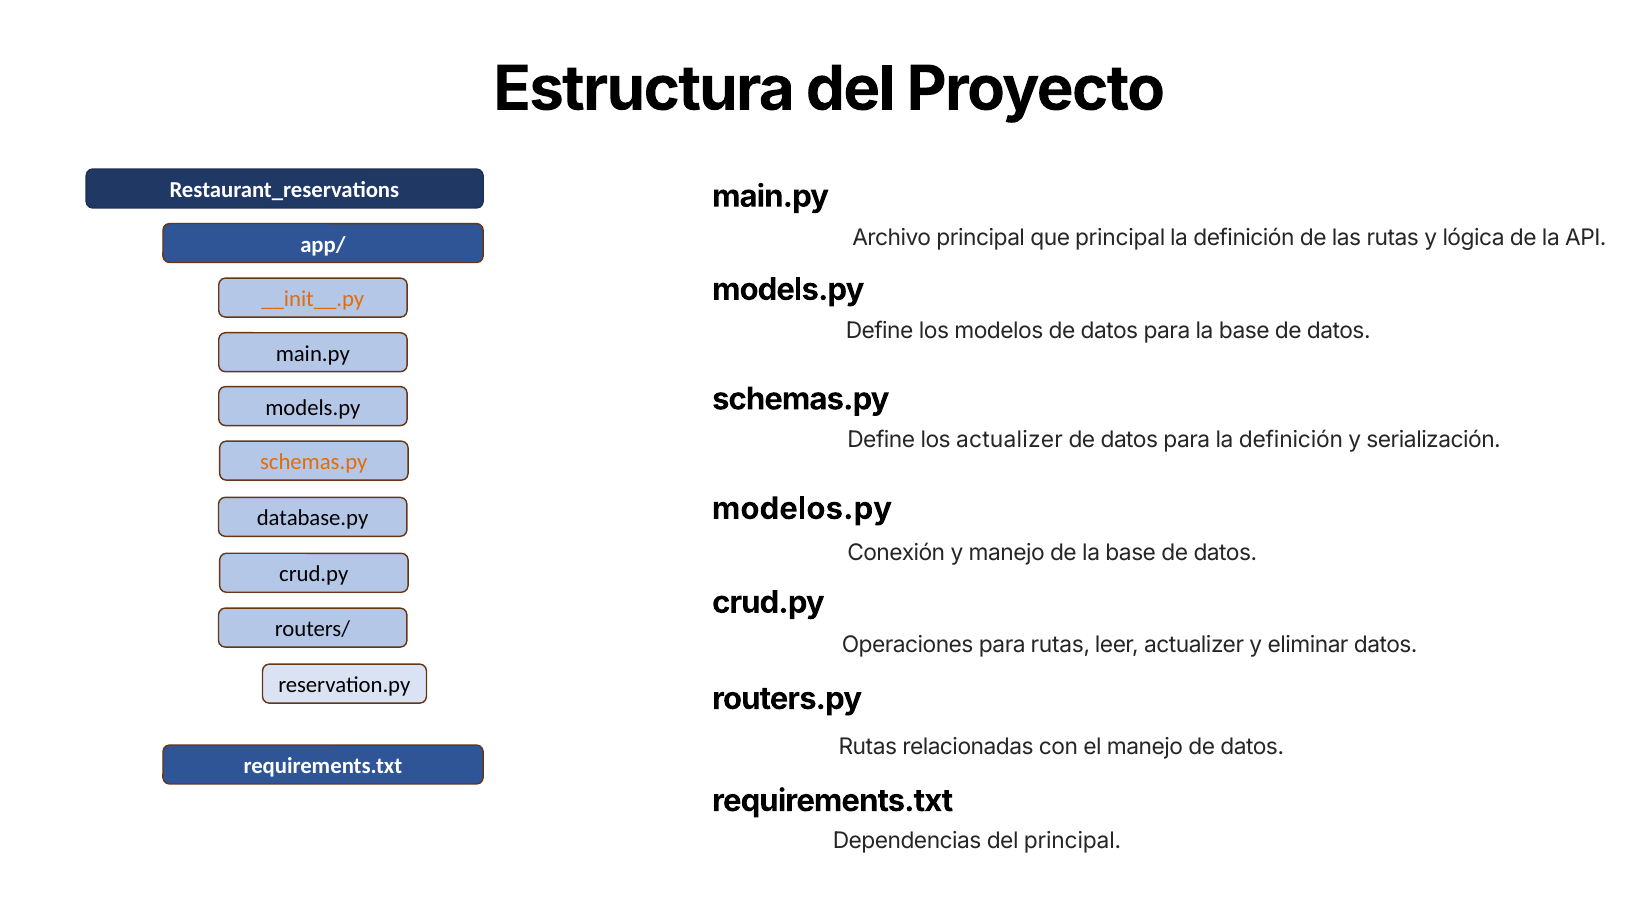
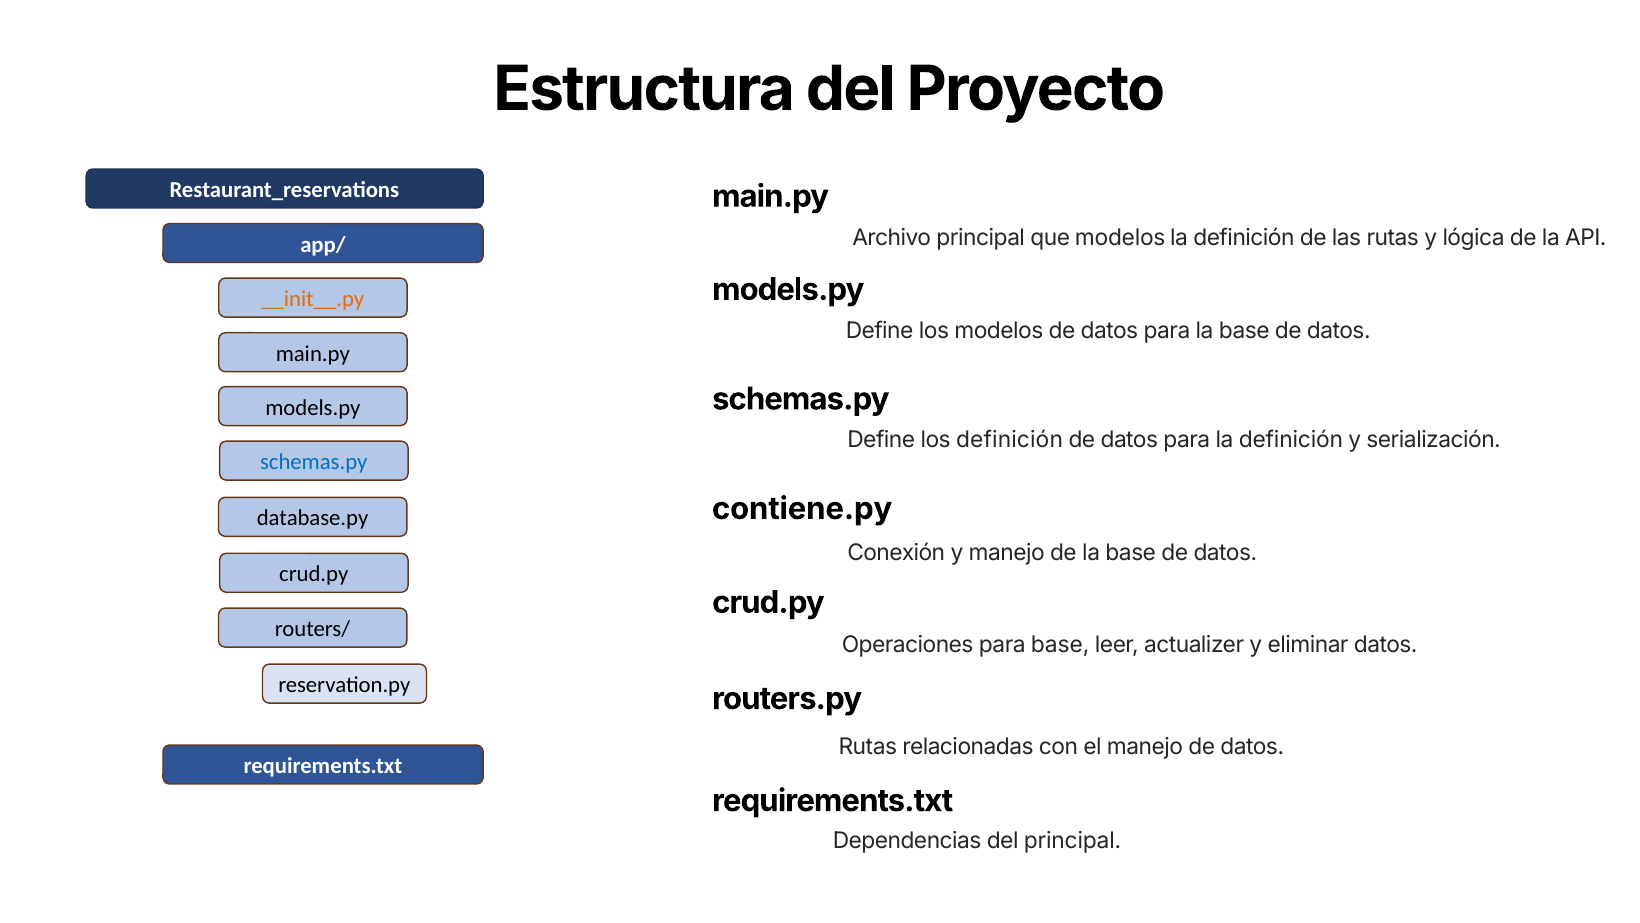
que principal: principal -> modelos (1120, 238)
los actualizer: actualizer -> definición (1010, 439)
schemas.py colour: orange -> blue (314, 462)
modelos.py: modelos.py -> contiene.py (802, 508)
para rutas: rutas -> base (1060, 644)
